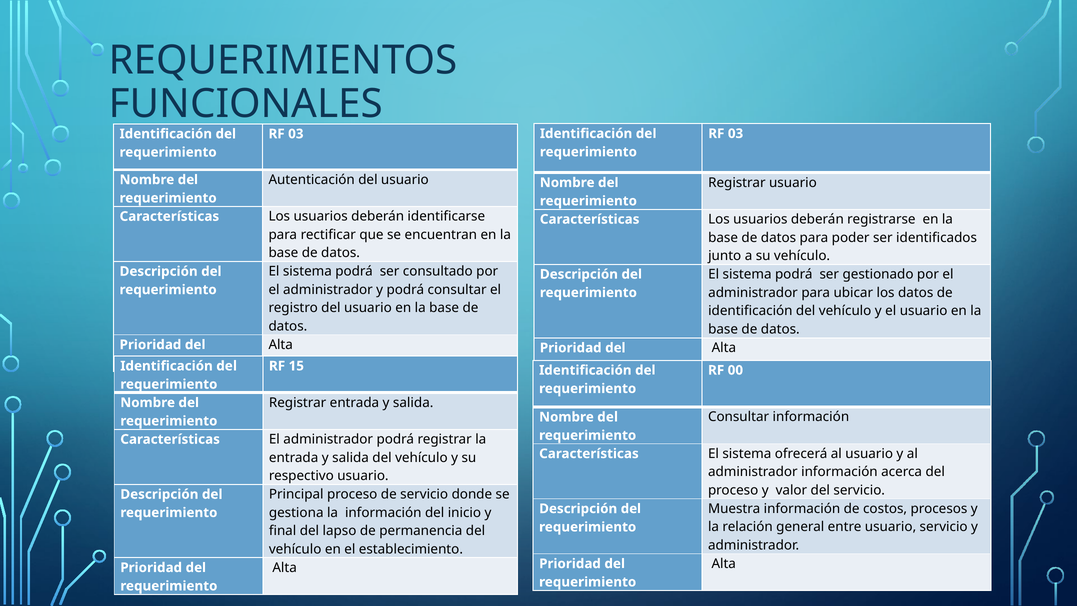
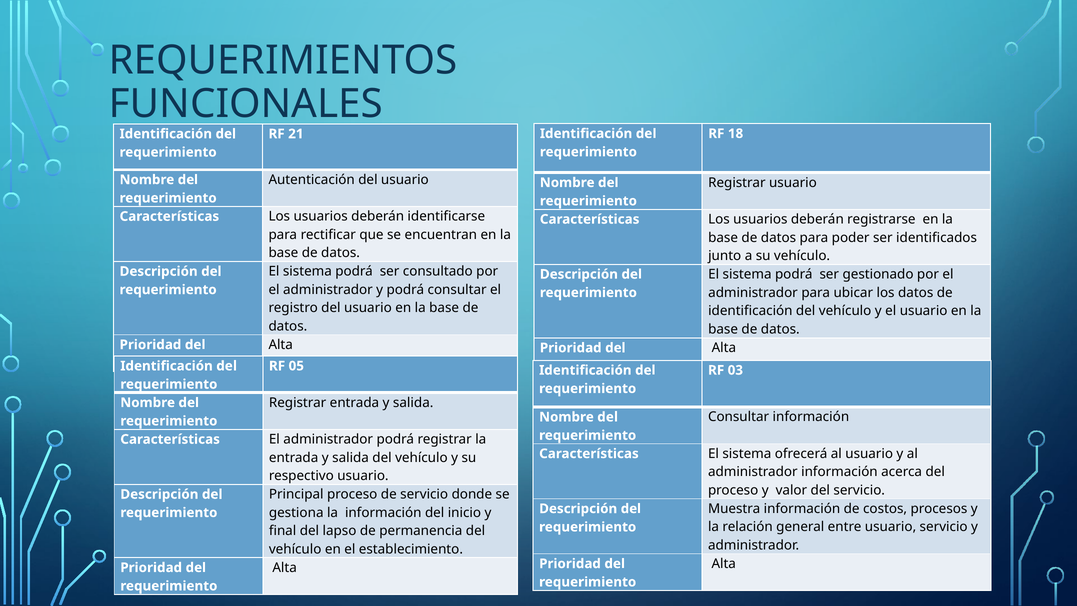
03: 03 -> 18 (736, 134)
03: 03 -> 21 (296, 134)
15: 15 -> 05 (296, 366)
00: 00 -> 03 (735, 370)
